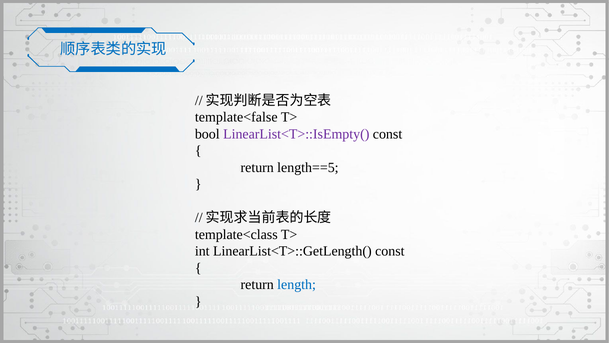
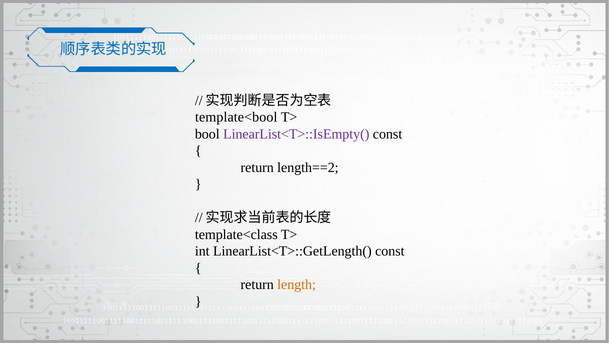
template<false: template<false -> template<bool (236, 117)
length==5: length==5 -> length==2 (308, 167)
length colour: blue -> orange (297, 284)
